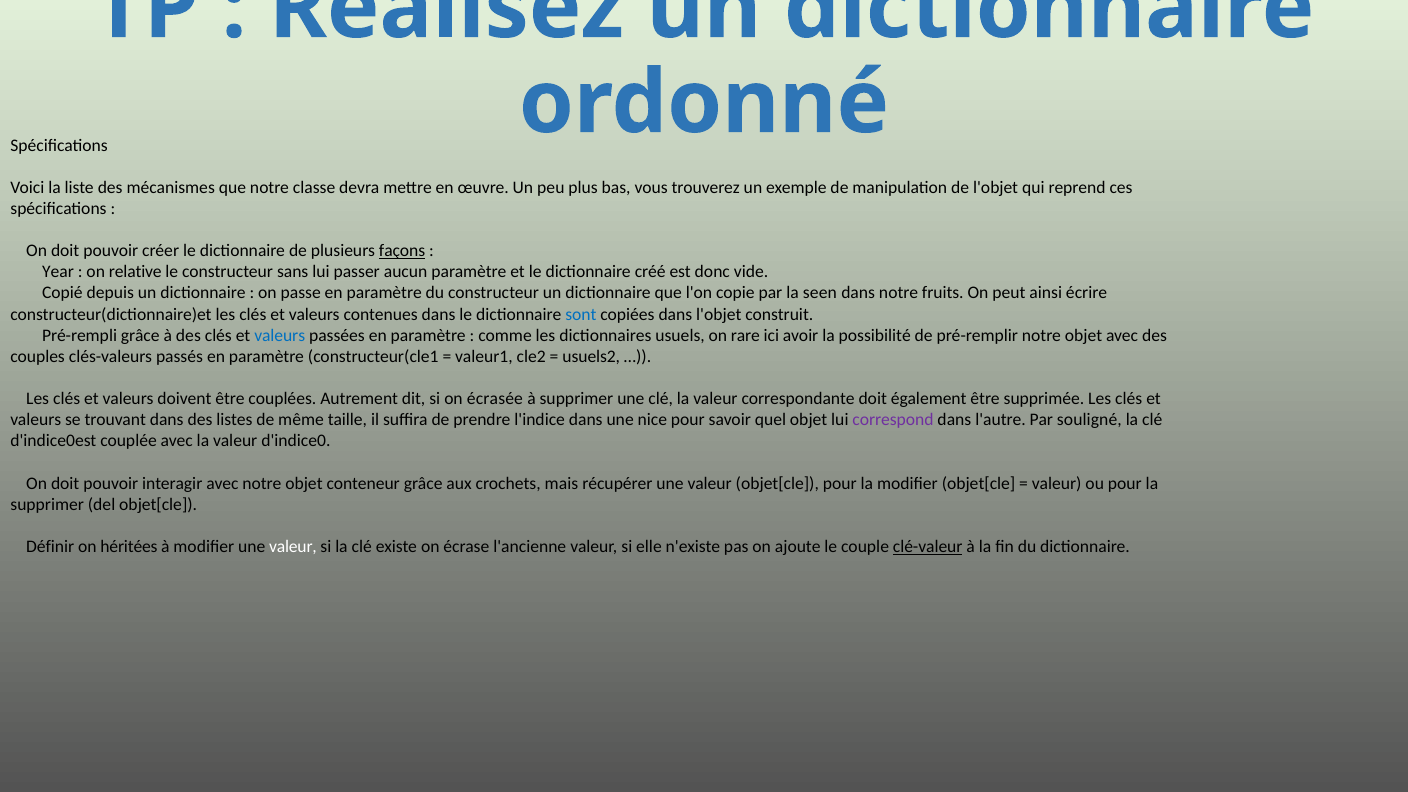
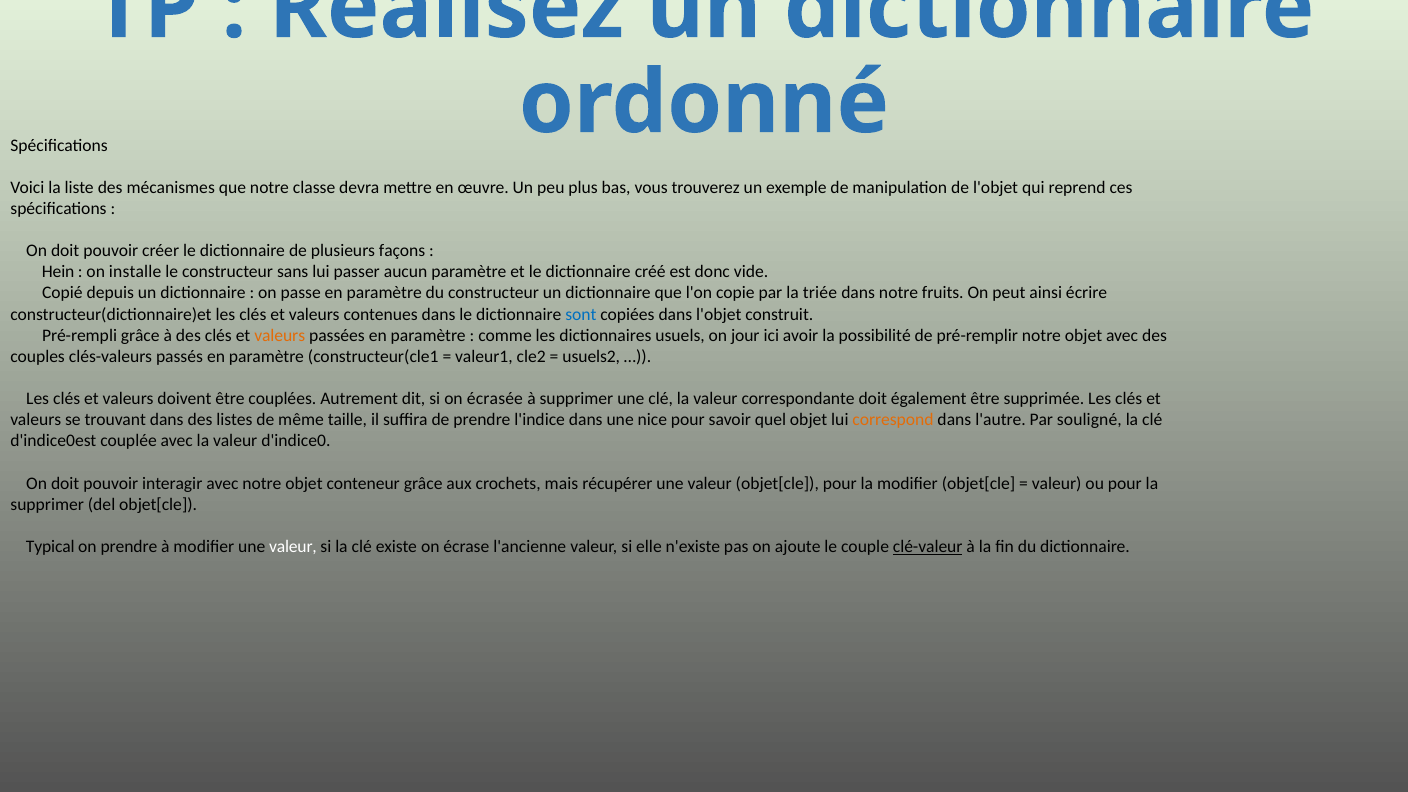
façons underline: present -> none (402, 251)
Year: Year -> Hein (58, 272)
relative: relative -> installe (135, 272)
seen: seen -> triée (820, 293)
valeurs colour: blue -> orange (280, 335)
rare: rare -> jour (745, 335)
correspond colour: purple -> orange (893, 420)
Définir: Définir -> Typical (50, 547)
on héritées: héritées -> prendre (129, 547)
